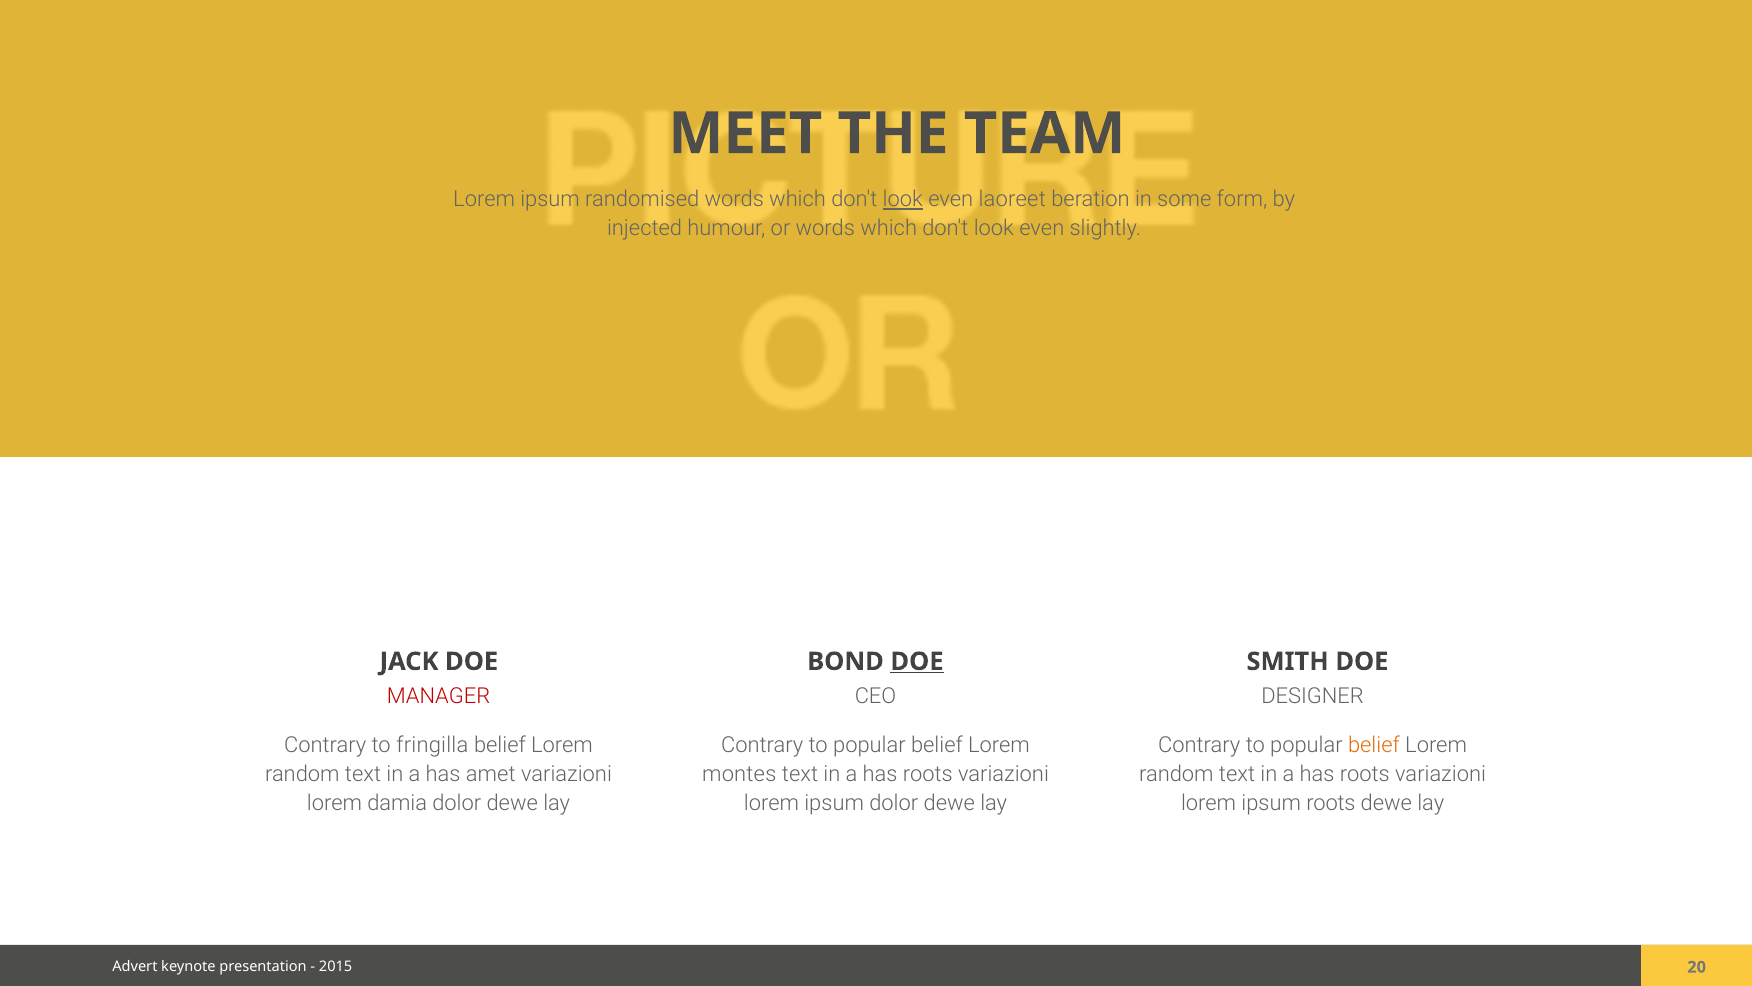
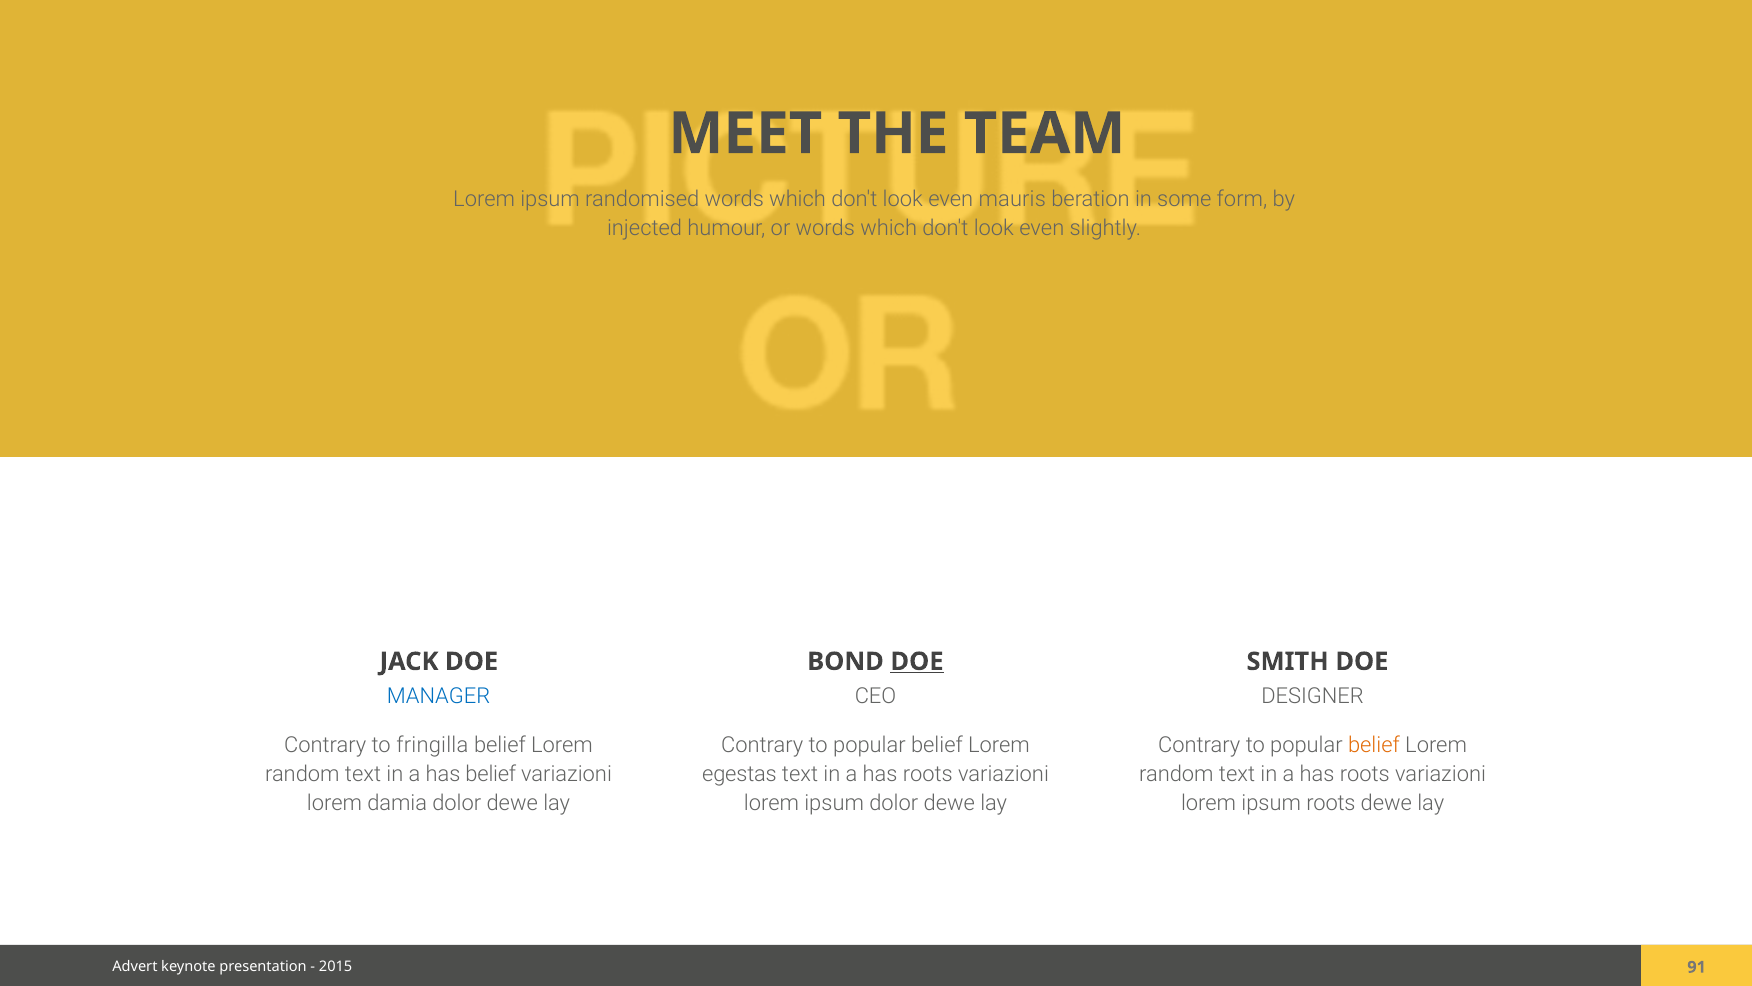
look underline: present -> none (903, 199)
laoreet: laoreet -> mauris (1012, 199)
MANAGER colour: red -> blue (439, 696)
has amet: amet -> belief (491, 774)
montes: montes -> egestas (739, 774)
20: 20 -> 91 (1697, 967)
